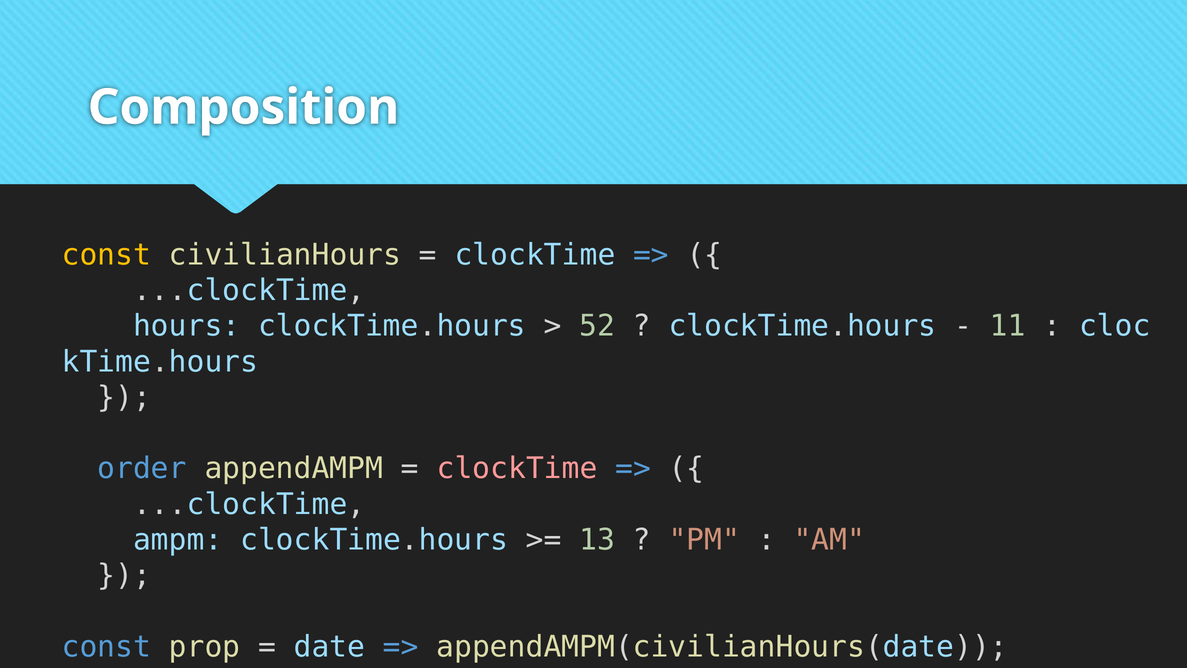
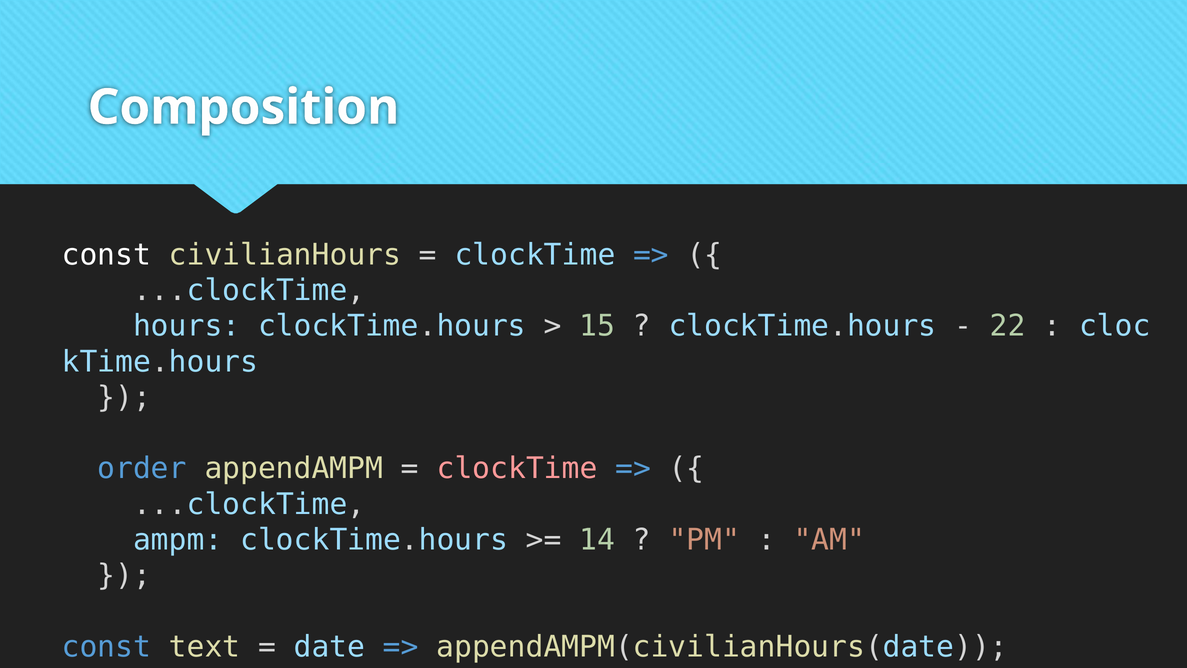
const colour: yellow -> white (106, 255)
52: 52 -> 15 (597, 326)
11: 11 -> 22 (1008, 326)
13: 13 -> 14 (597, 540)
prop: prop -> text (205, 646)
